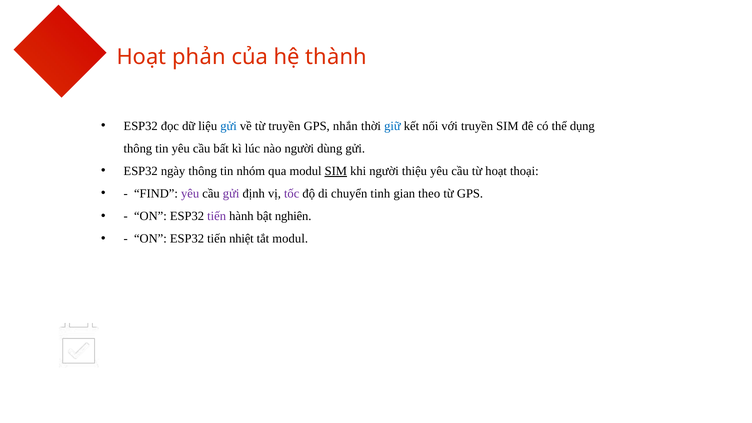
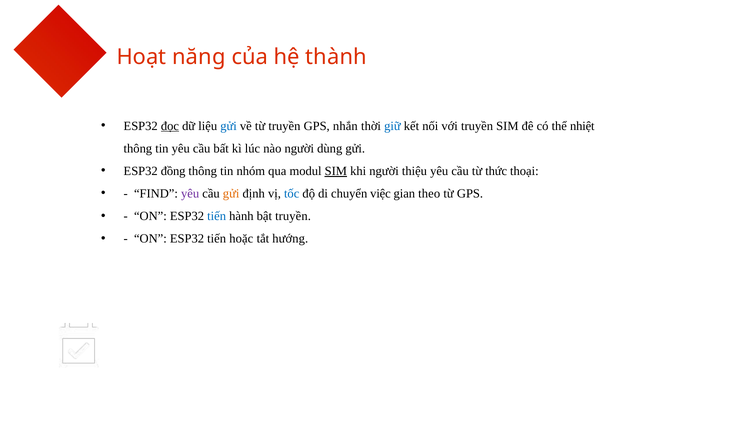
phản: phản -> năng (199, 57)
đọc underline: none -> present (170, 126)
dụng: dụng -> nhiệt (582, 126)
ngày: ngày -> đồng (173, 171)
từ hoạt: hoạt -> thức (496, 171)
gửi colour: purple -> orange (231, 194)
tốc colour: purple -> blue (292, 194)
tinh: tinh -> việc (380, 194)
tiến colour: purple -> blue (217, 216)
bật nghiên: nghiên -> truyền (293, 216)
nhiệt: nhiệt -> hoặc (241, 239)
tắt modul: modul -> hướng (290, 239)
